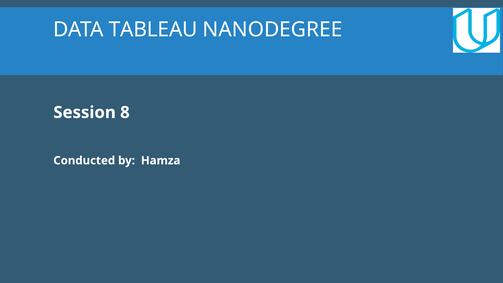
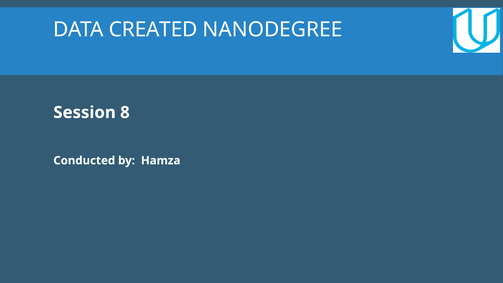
TABLEAU: TABLEAU -> CREATED (153, 30)
